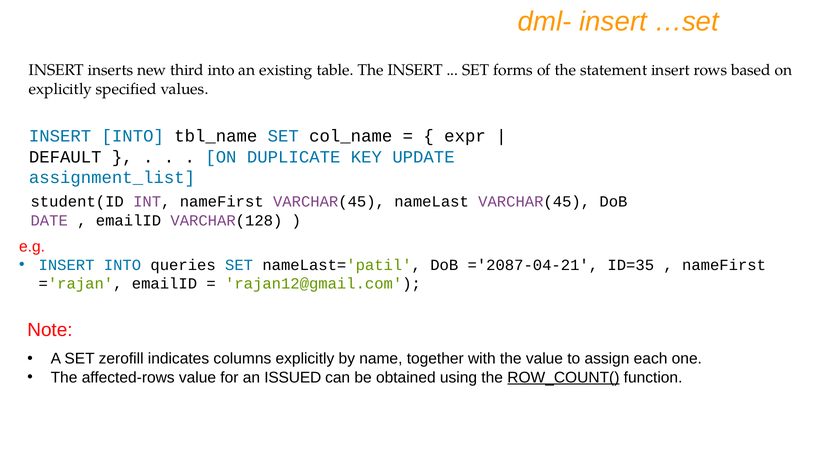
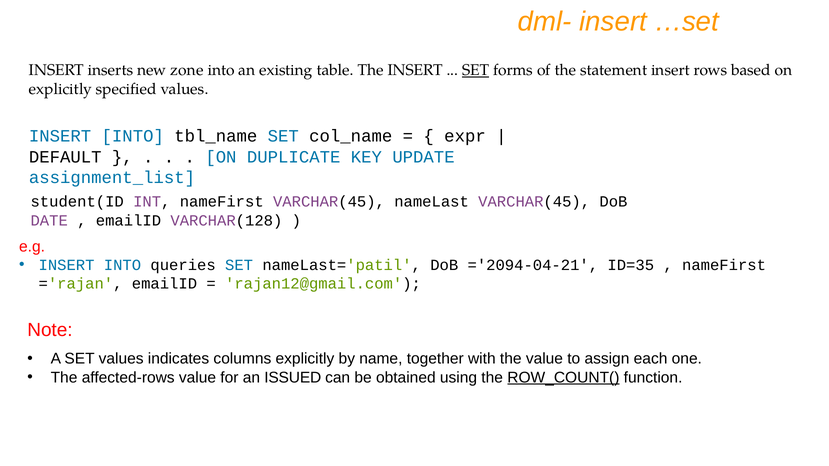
third: third -> zone (187, 70)
SET underline: none -> present (476, 70)
='2087-04-21: ='2087-04-21 -> ='2094-04-21 (533, 265)
SET zerofill: zerofill -> values (121, 359)
